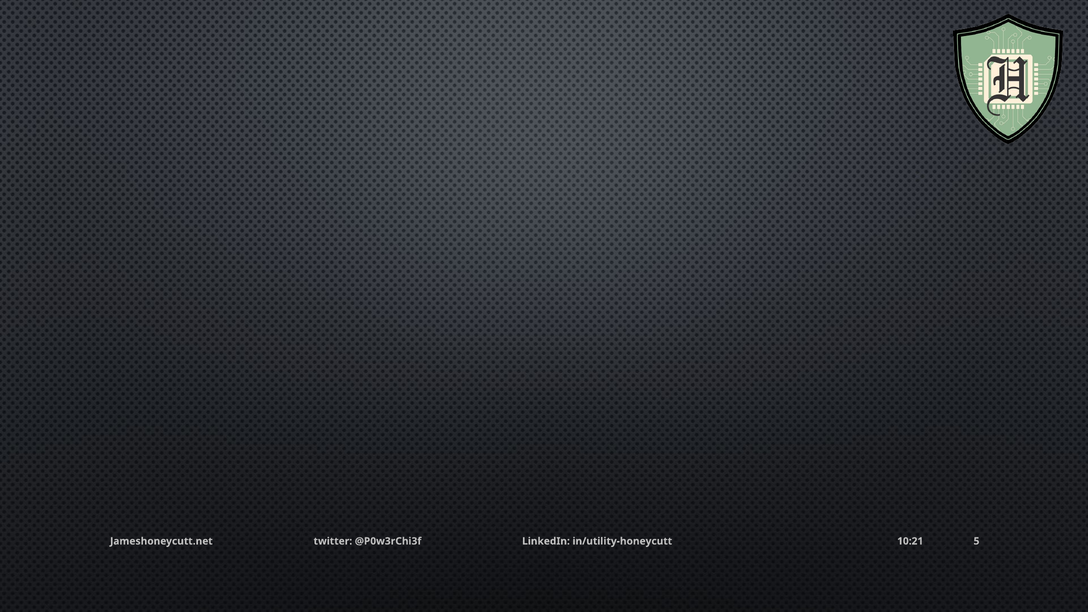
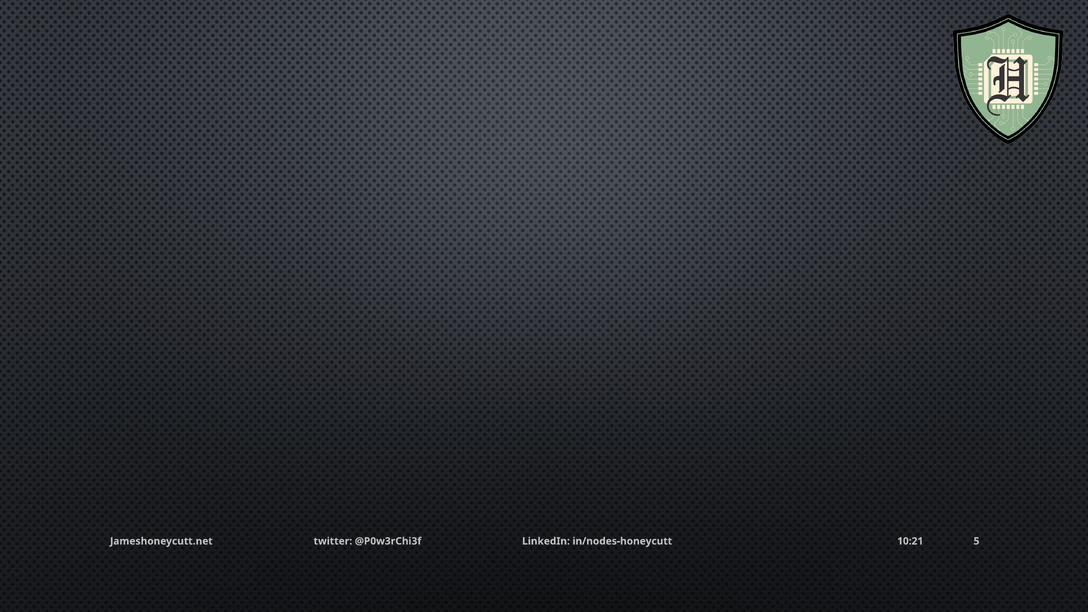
in/utility-honeycutt: in/utility-honeycutt -> in/nodes-honeycutt (622, 541)
